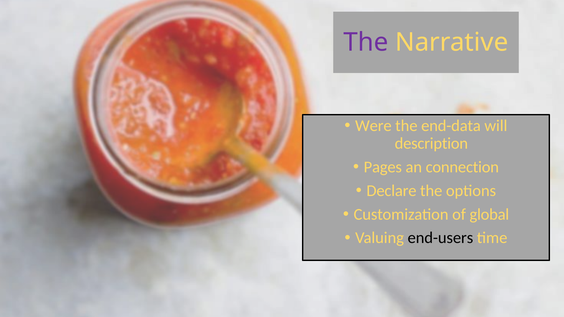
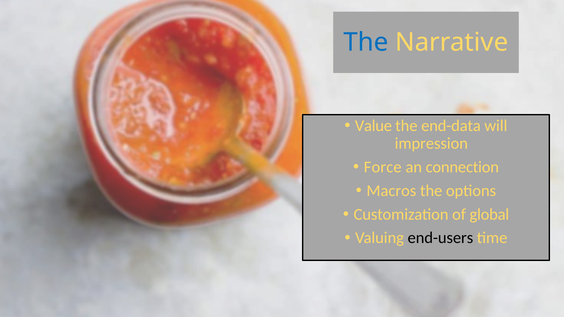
The colour: purple -> blue (366, 42)
Were: Were -> Value (373, 126)
description: description -> impression (431, 143)
Pages: Pages -> Force (383, 167)
Declare: Declare -> Macros (391, 191)
